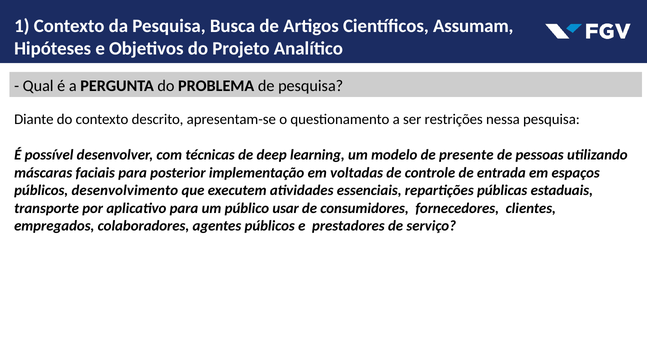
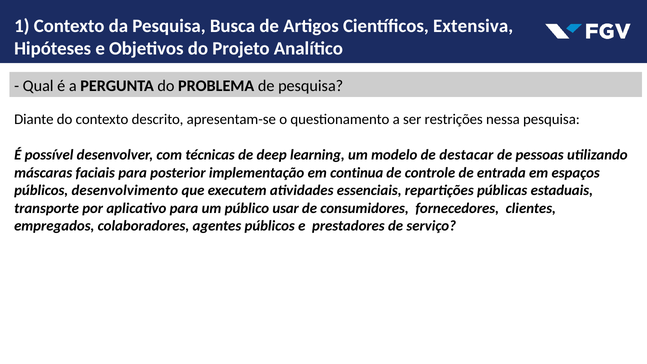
Assumam: Assumam -> Extensiva (473, 26)
presente: presente -> destacar (466, 155)
voltadas: voltadas -> continua (357, 173)
